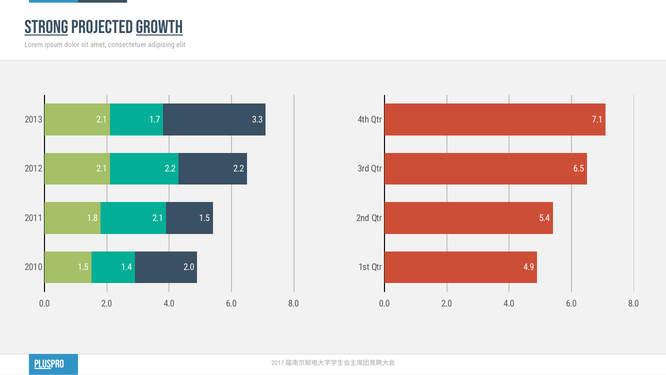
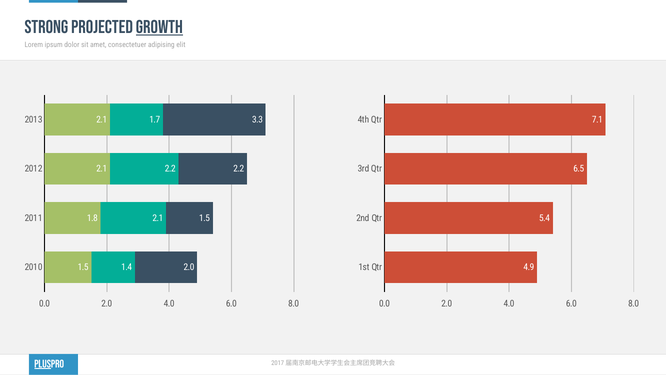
Strong underline: present -> none (46, 27)
